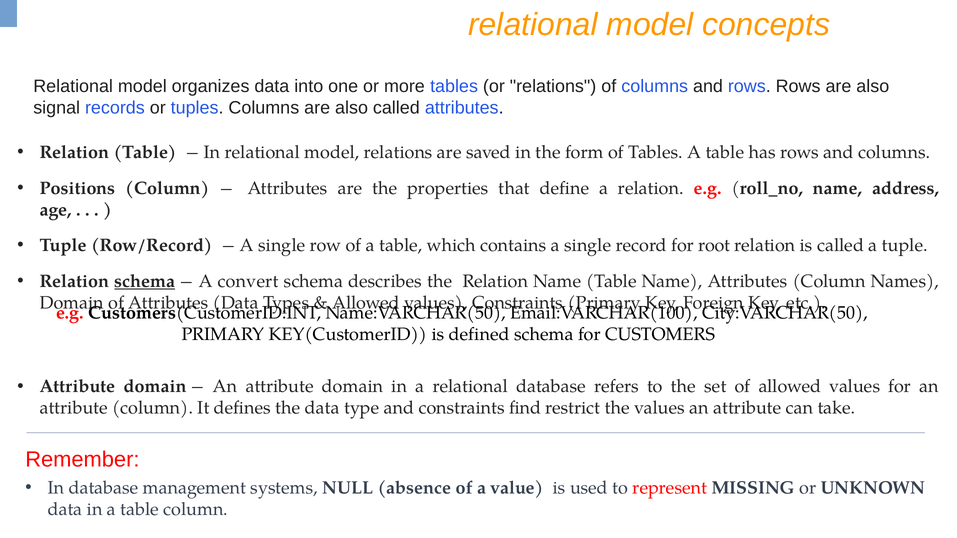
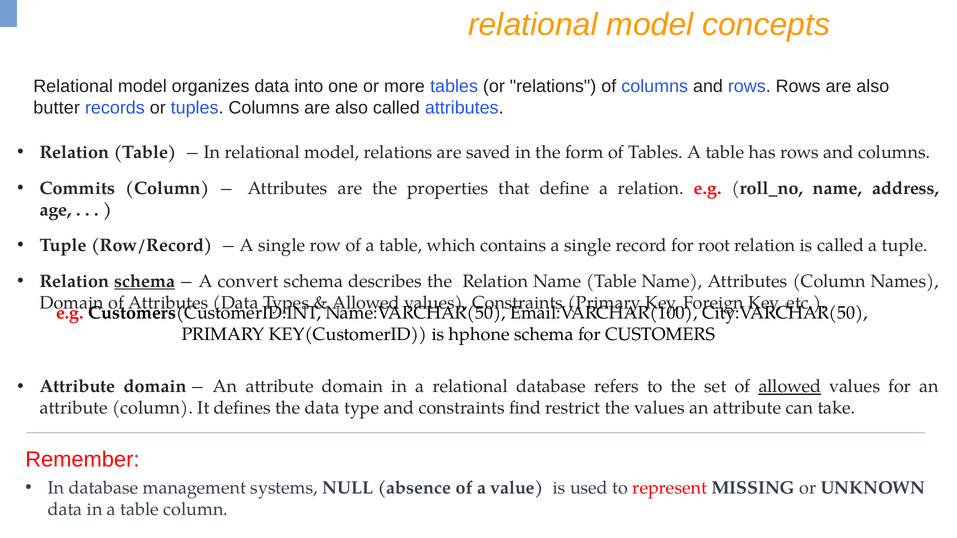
signal: signal -> butter (57, 108)
Positions: Positions -> Commits (77, 188)
defined: defined -> hphone (479, 335)
allowed underline: none -> present (790, 387)
